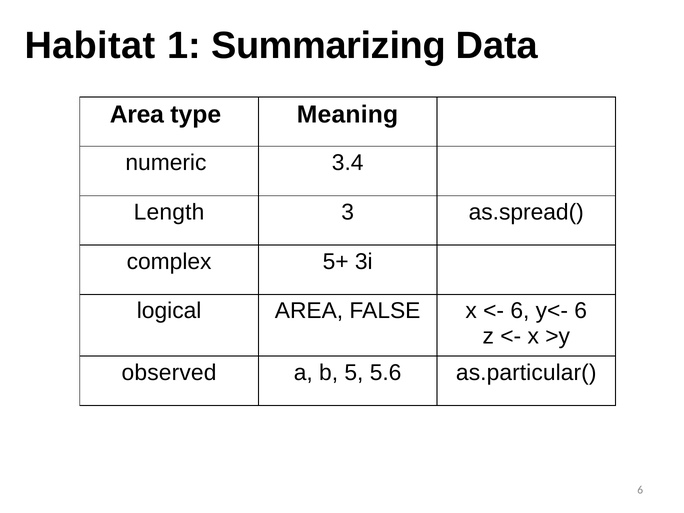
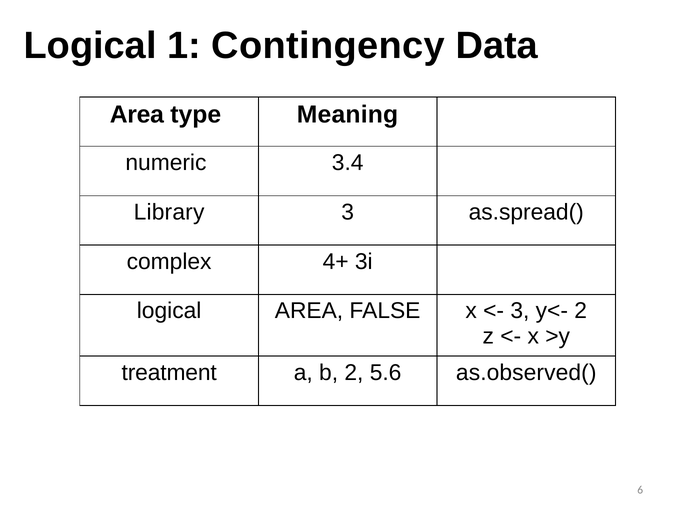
Habitat: Habitat -> Logical (90, 46)
Summarizing: Summarizing -> Contingency (328, 46)
Length: Length -> Library (169, 212)
5+: 5+ -> 4+ (336, 262)
6: 6 -> 3 (520, 311)
y<- 6: 6 -> 2 (581, 311)
observed: observed -> treatment (169, 373)
b 5: 5 -> 2 (354, 373)
as.particular(: as.particular( -> as.observed( (526, 373)
